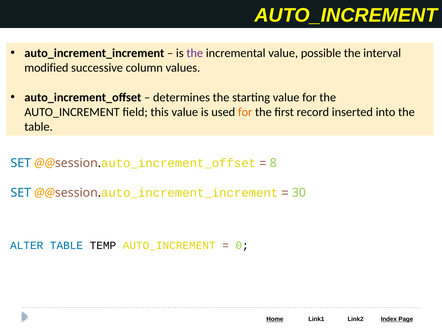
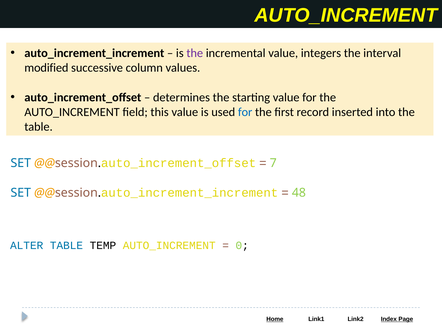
possible: possible -> integers (321, 53)
for colour: orange -> blue (245, 112)
8: 8 -> 7 (273, 163)
30: 30 -> 48 (299, 192)
